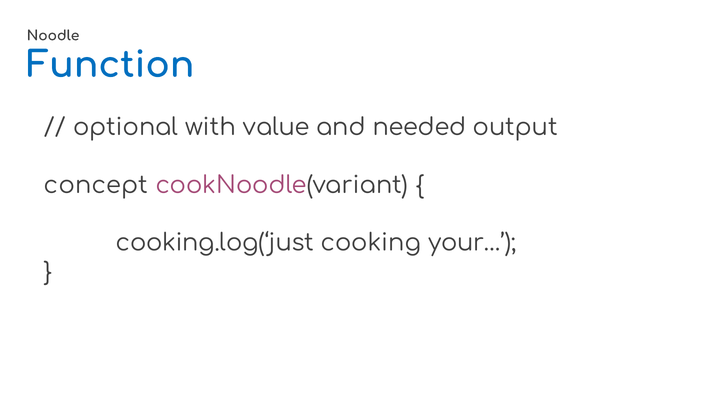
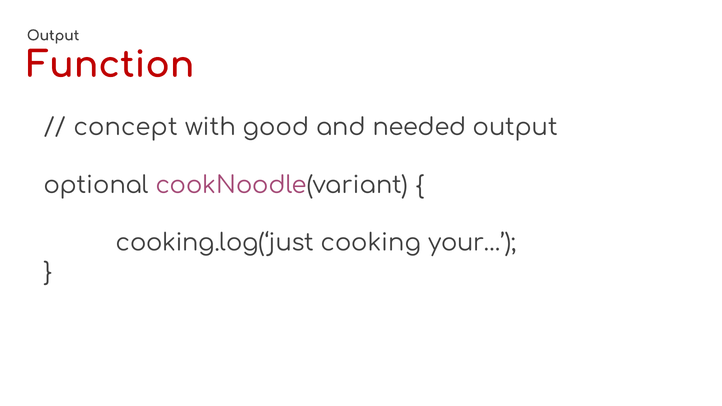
Noodle: Noodle -> Output (53, 36)
Function colour: blue -> red (111, 65)
optional: optional -> concept (126, 128)
value: value -> good (276, 128)
concept: concept -> optional (96, 185)
